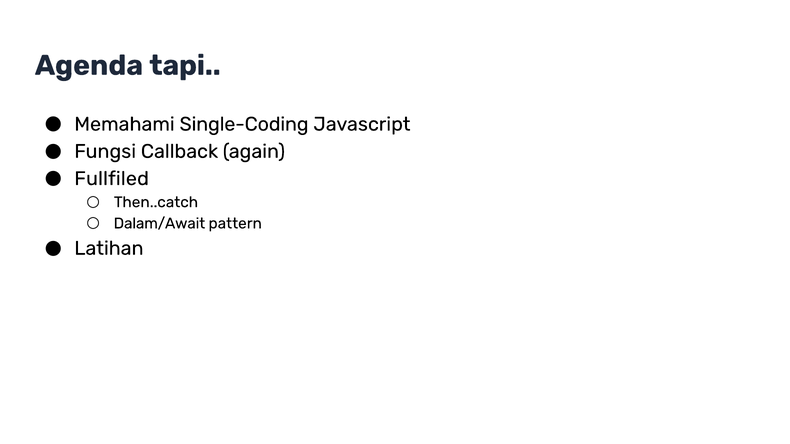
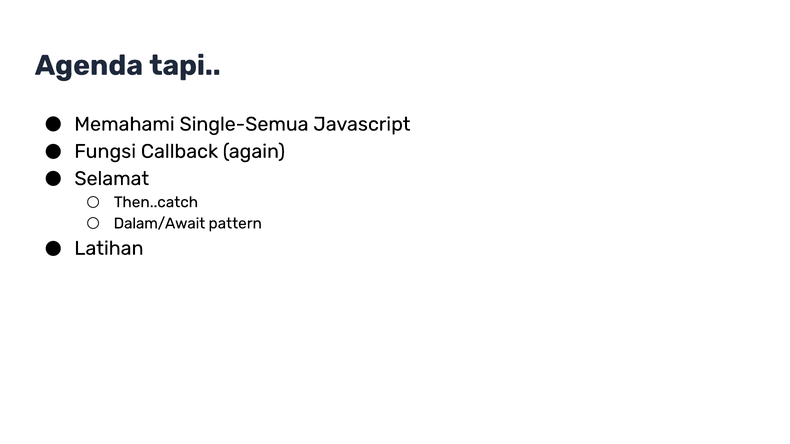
Single-Coding: Single-Coding -> Single-Semua (244, 124)
Fullfiled: Fullfiled -> Selamat (112, 179)
